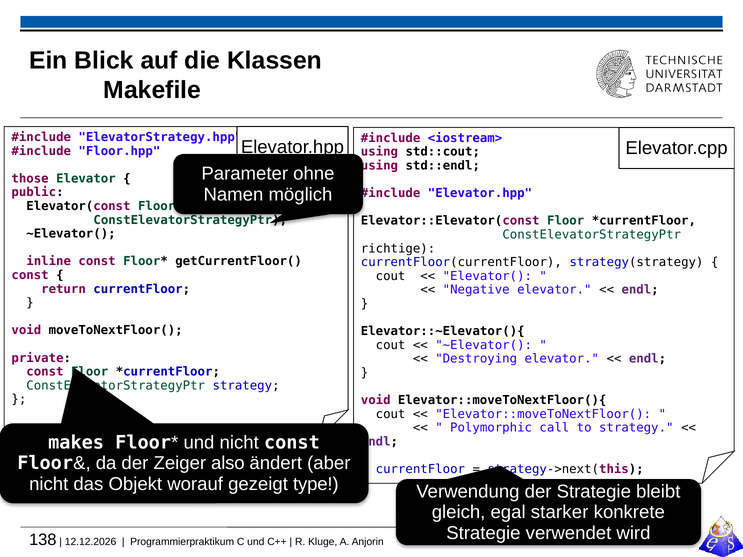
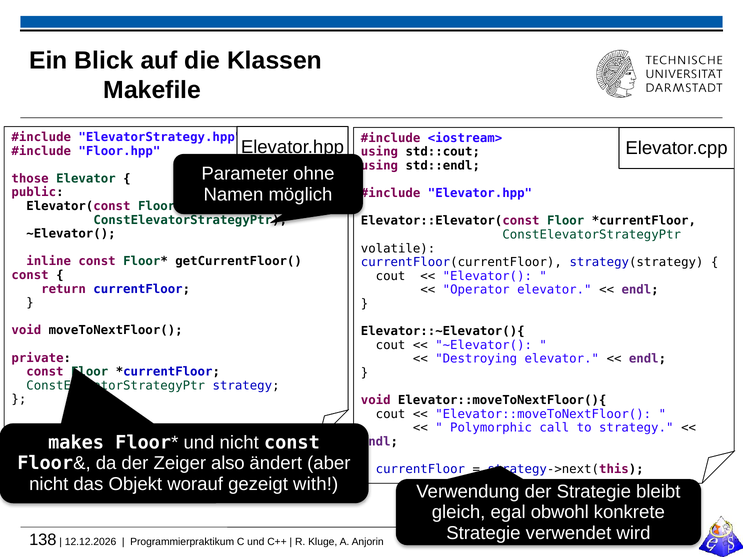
richtige: richtige -> volatile (398, 249)
Negative: Negative -> Operator (476, 290)
type: type -> with (316, 484)
starker: starker -> obwohl (560, 512)
